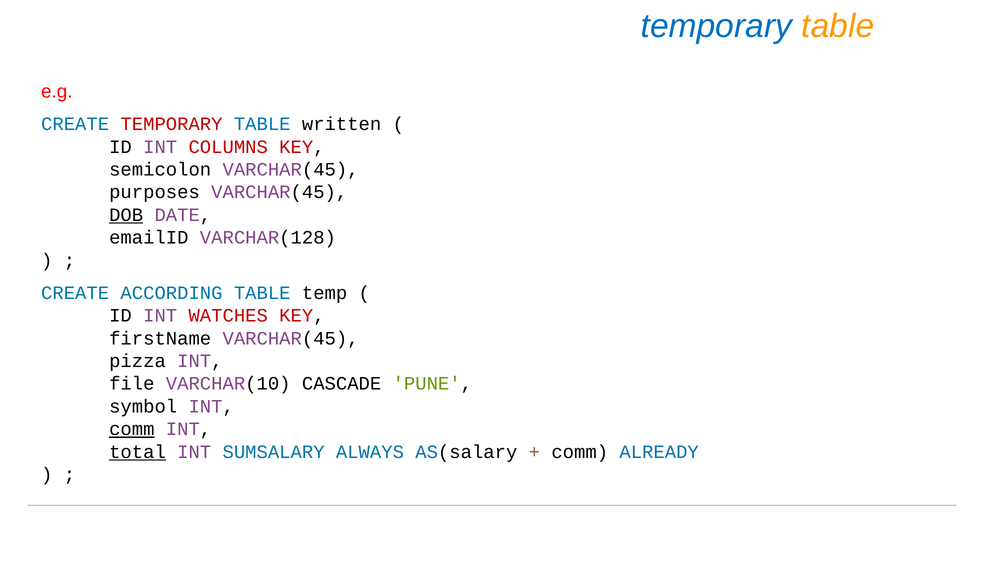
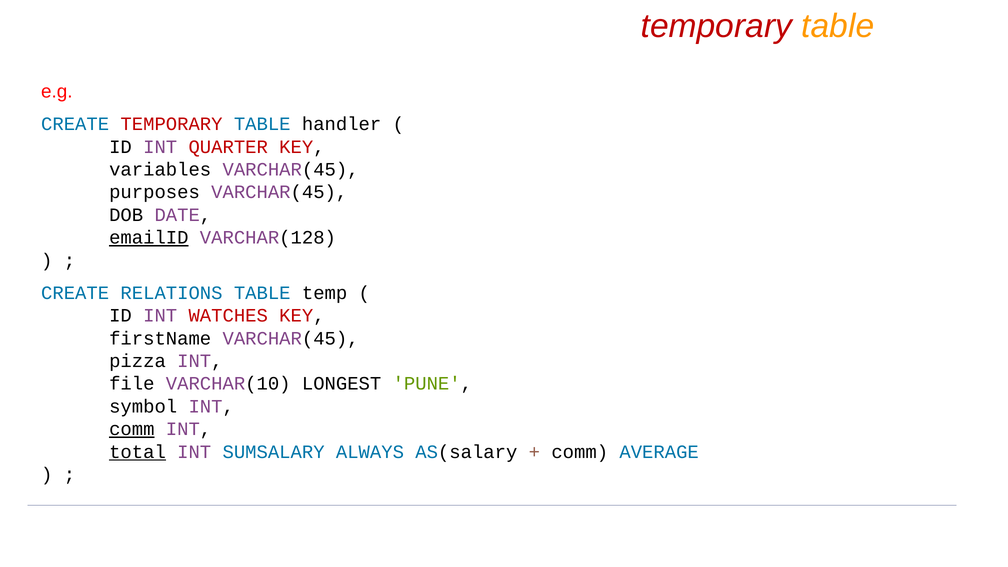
temporary colour: blue -> red (716, 26)
written: written -> handler (342, 124)
COLUMNS: COLUMNS -> QUARTER (228, 147)
semicolon: semicolon -> variables (160, 170)
DOB underline: present -> none (126, 215)
emailID underline: none -> present (149, 238)
ACCORDING: ACCORDING -> RELATIONS (172, 293)
CASCADE: CASCADE -> LONGEST (342, 384)
ALREADY: ALREADY -> AVERAGE (659, 452)
